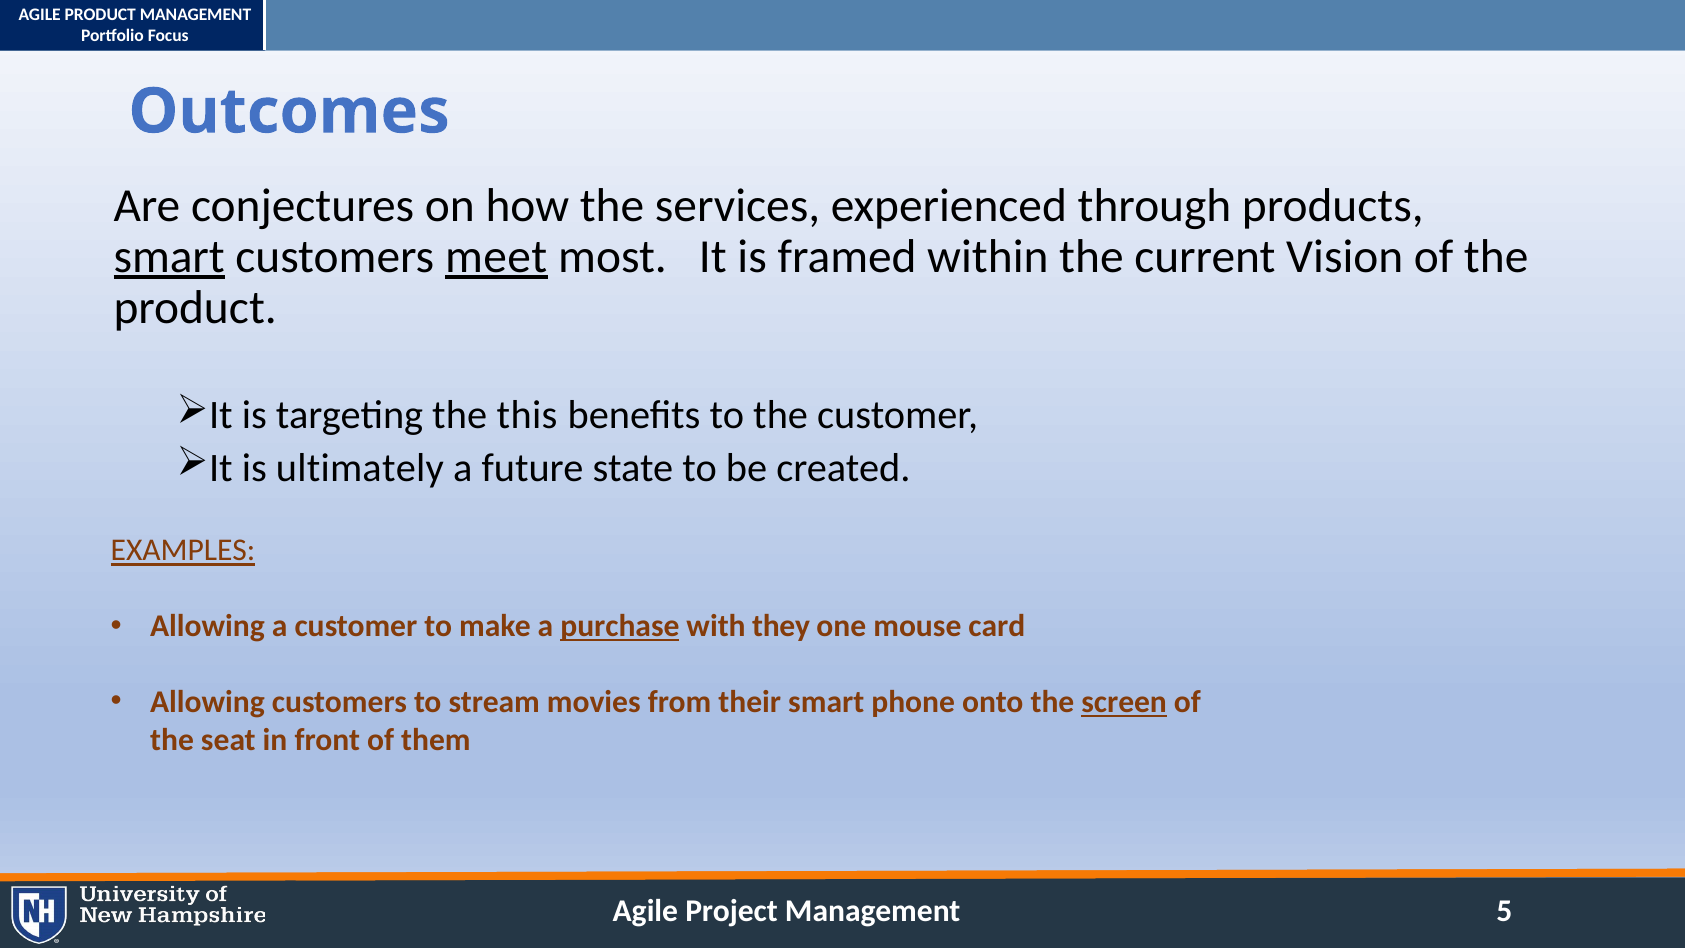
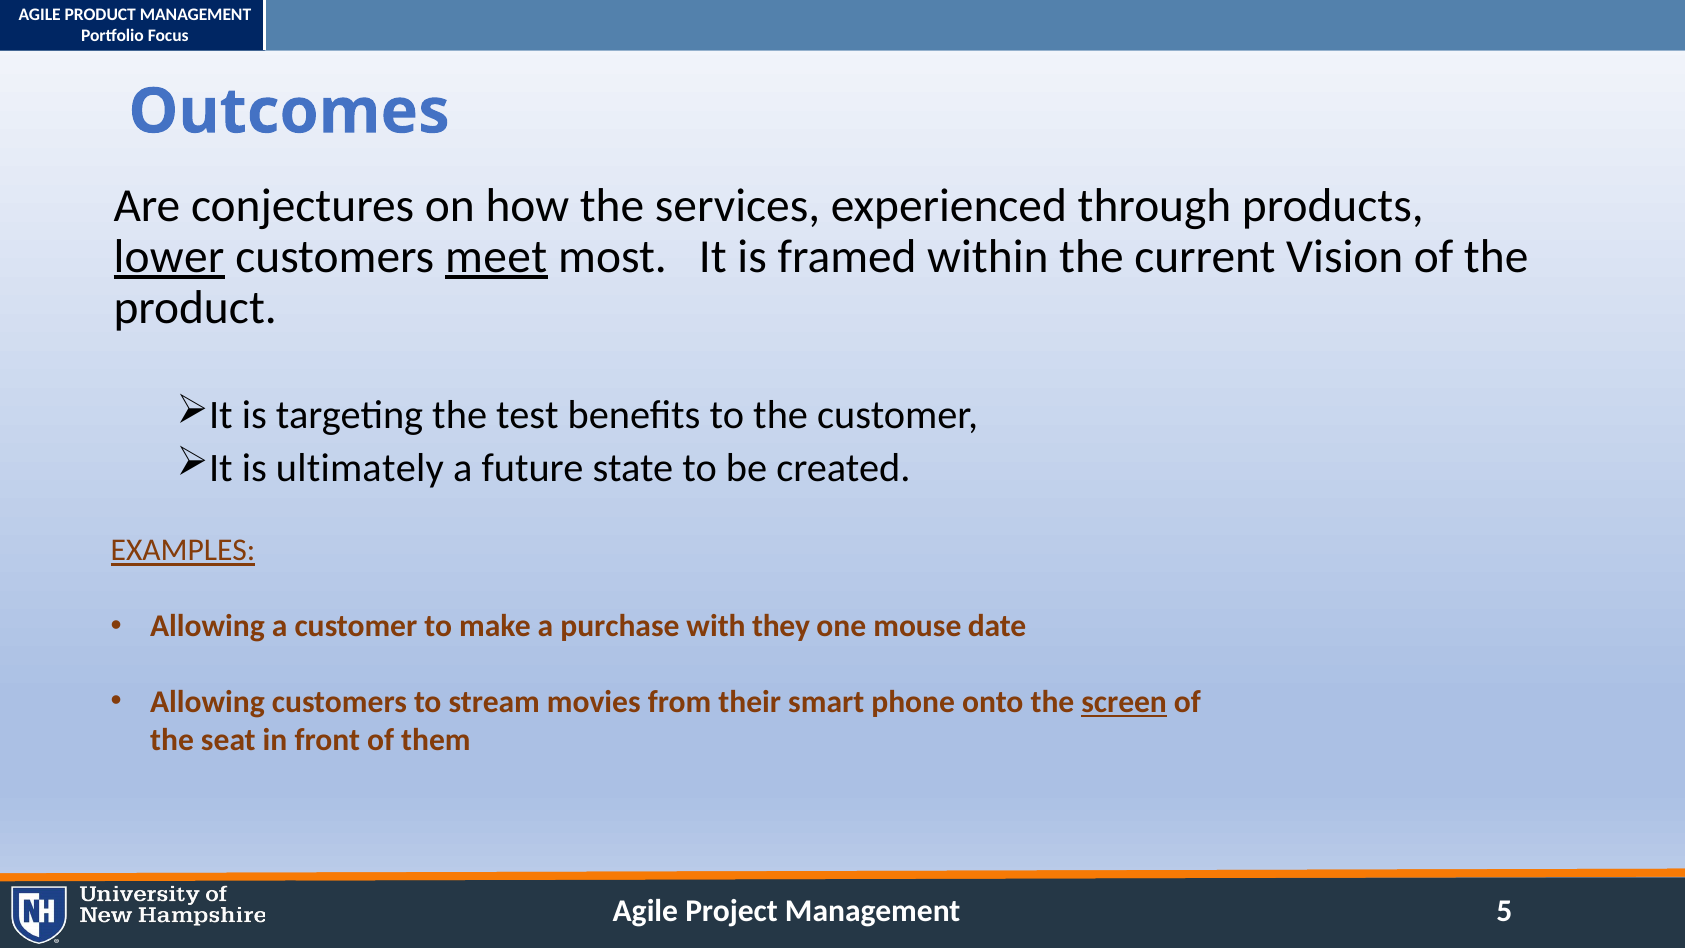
smart: smart -> lower (169, 257)
this: this -> test (527, 415)
purchase underline: present -> none (620, 626)
card: card -> date (997, 626)
